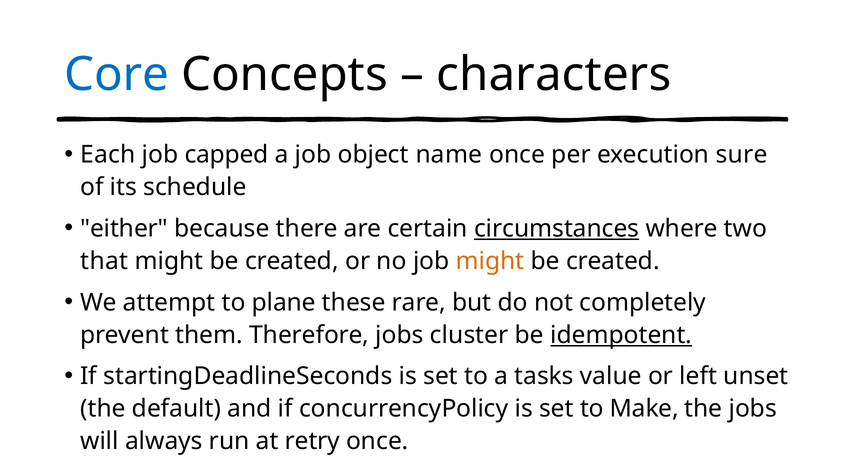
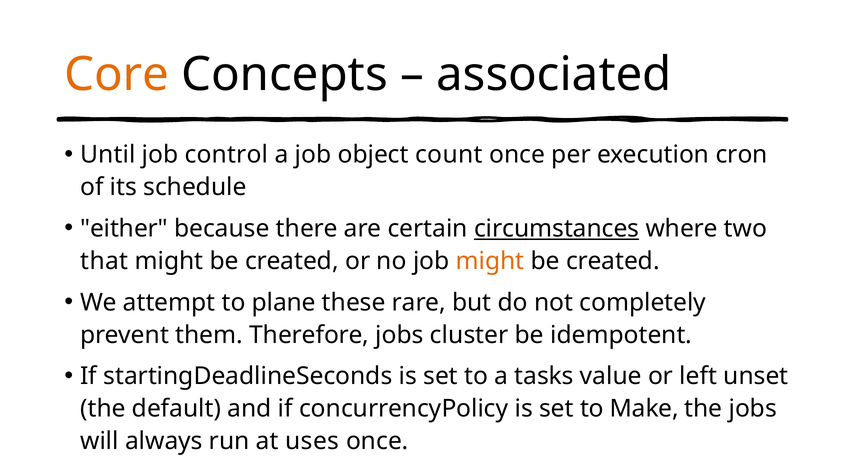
Core colour: blue -> orange (117, 75)
characters: characters -> associated (554, 75)
Each: Each -> Until (108, 155)
capped: capped -> control (226, 155)
name: name -> count (449, 155)
sure: sure -> cron (742, 155)
idempotent underline: present -> none (621, 335)
retry: retry -> uses (312, 442)
